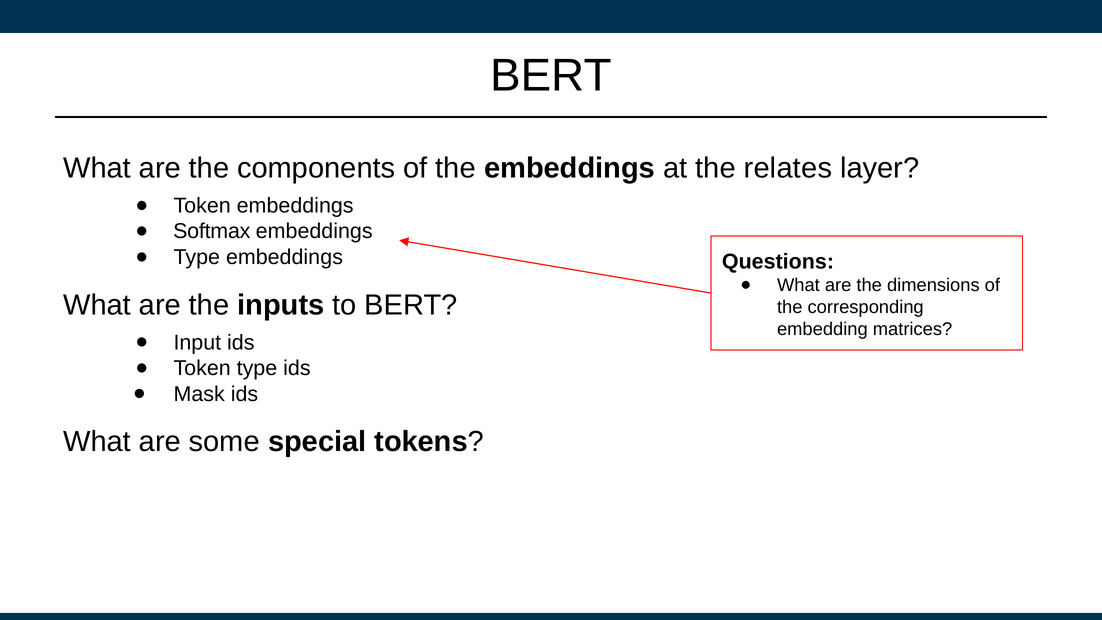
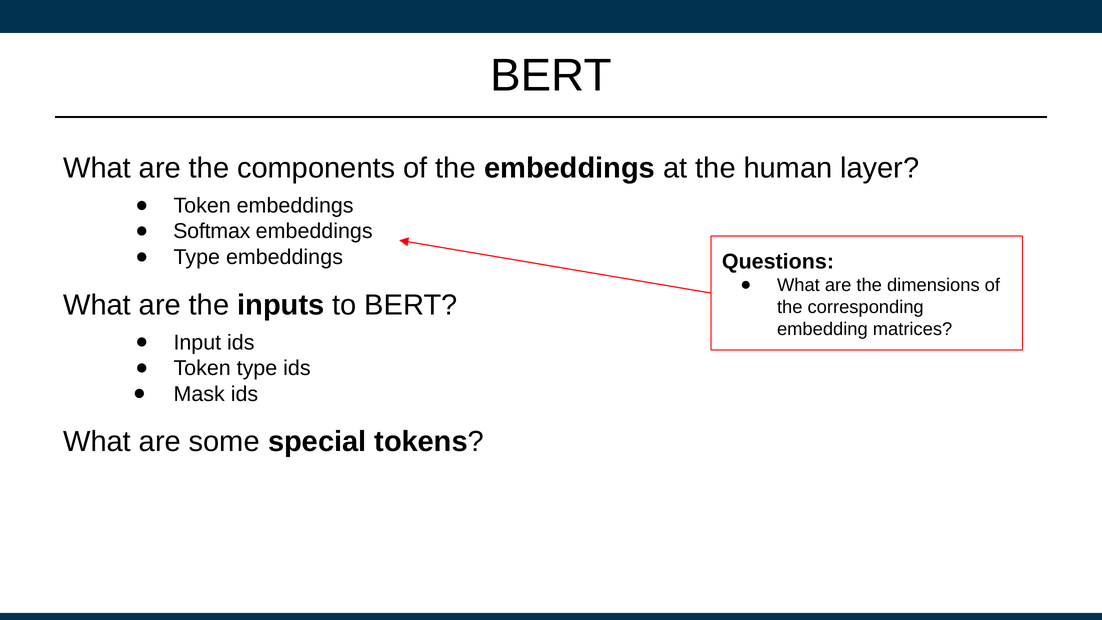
relates: relates -> human (788, 168)
